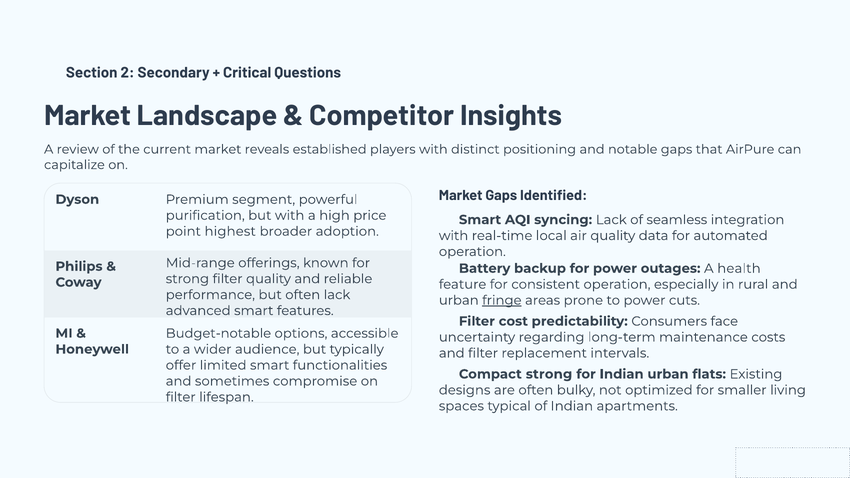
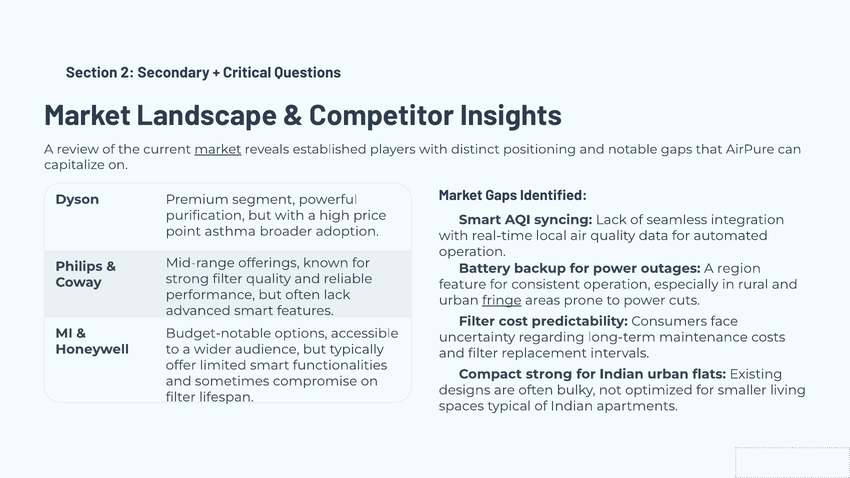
market underline: none -> present (218, 149)
highest: highest -> asthma (230, 231)
health: health -> region (739, 268)
